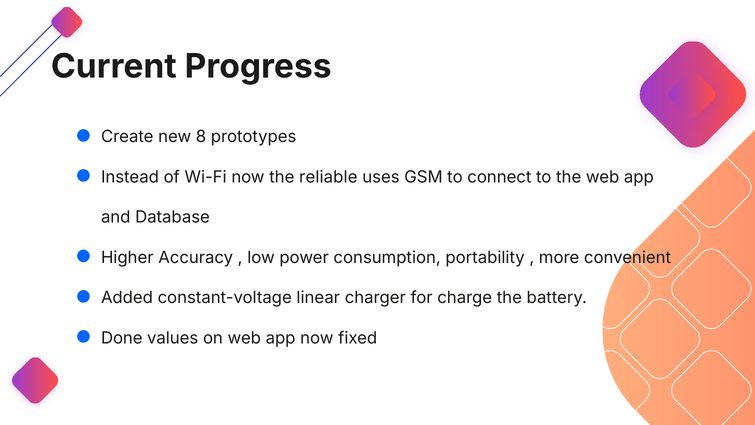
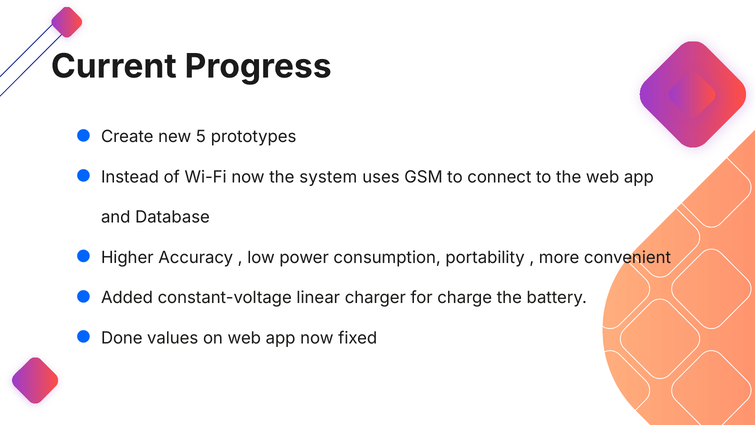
8: 8 -> 5 (201, 137)
reliable: reliable -> system (328, 177)
